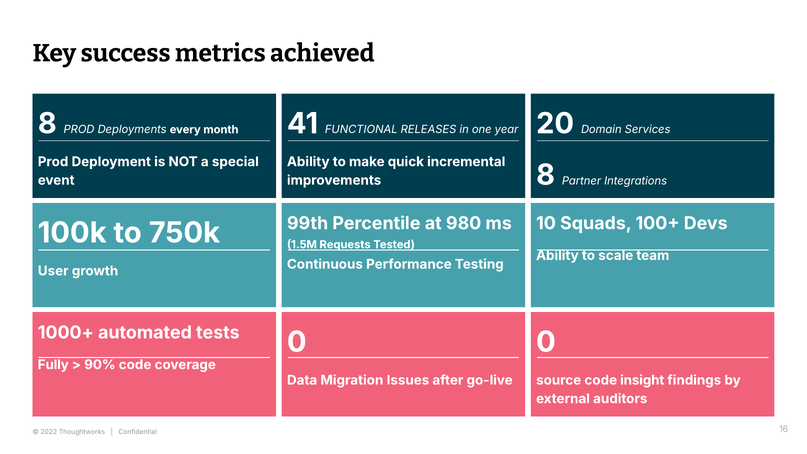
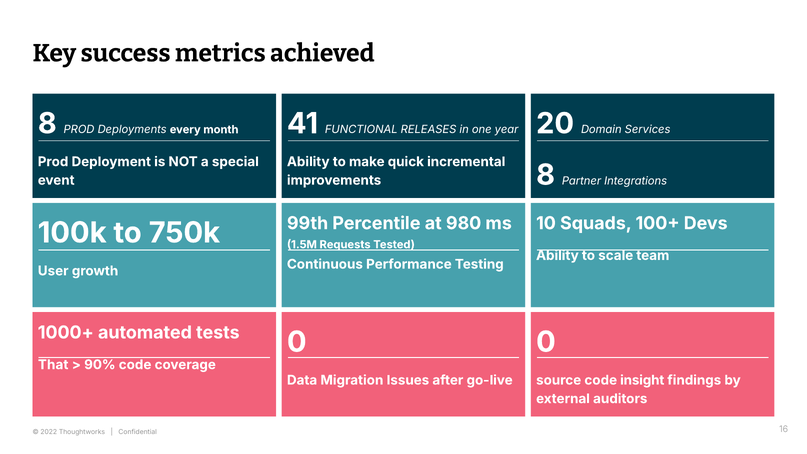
Fully: Fully -> That (53, 365)
